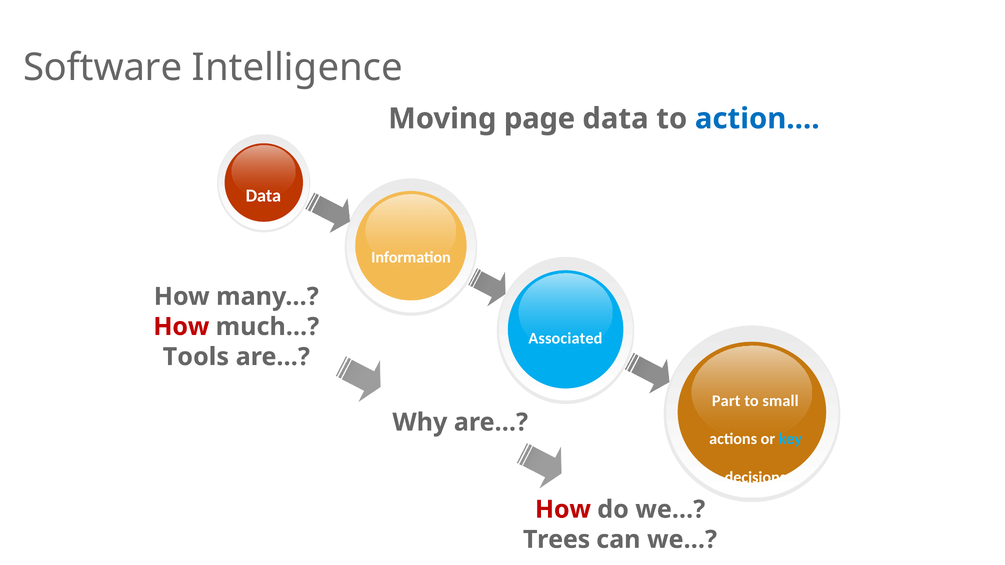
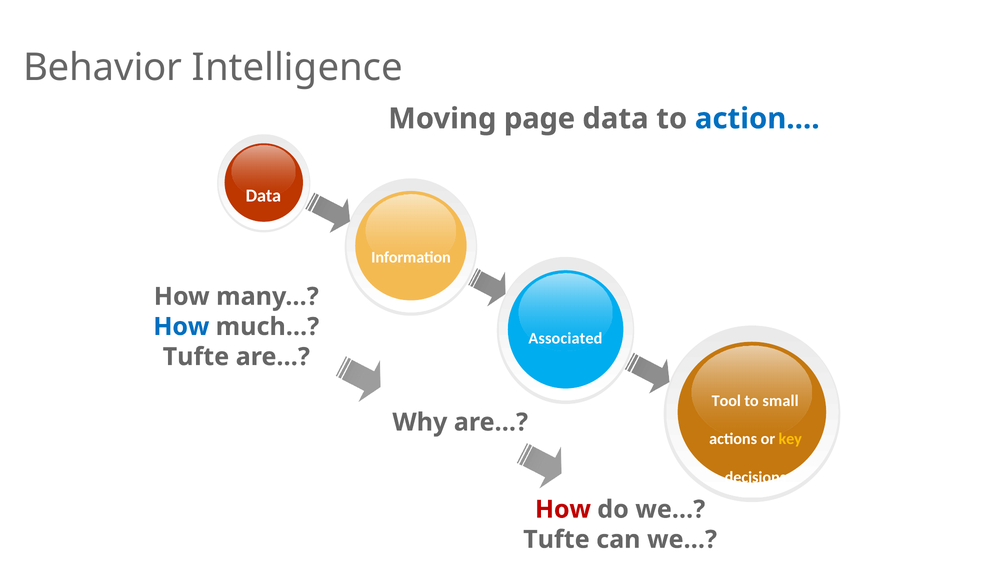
Software: Software -> Behavior (103, 68)
How colour: red -> blue (181, 327)
Tools: Tools -> Tufte (196, 357)
Part: Part -> Tool (726, 401)
key colour: light blue -> yellow (790, 439)
Trees: Trees -> Tufte (556, 540)
